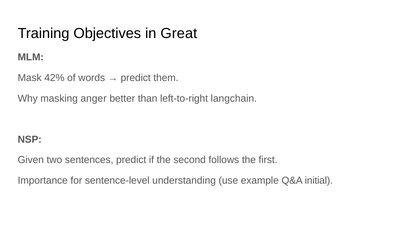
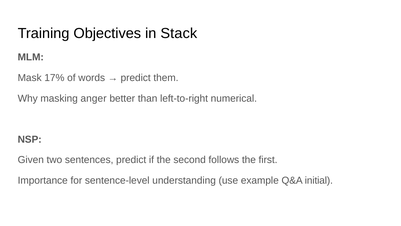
Great: Great -> Stack (179, 33)
42%: 42% -> 17% (54, 78)
langchain: langchain -> numerical (234, 98)
